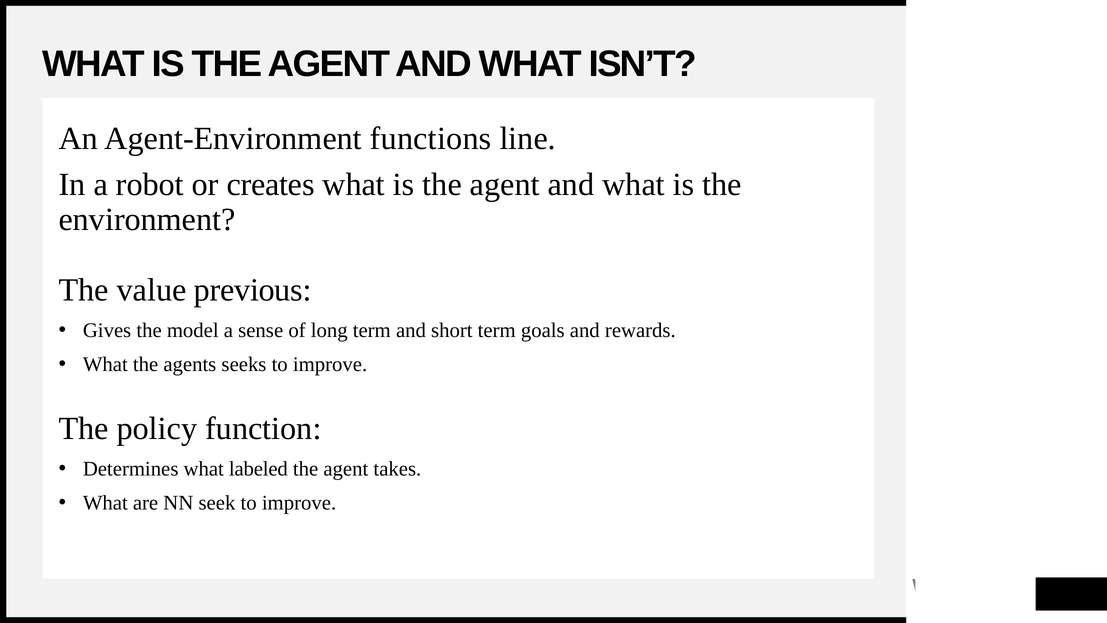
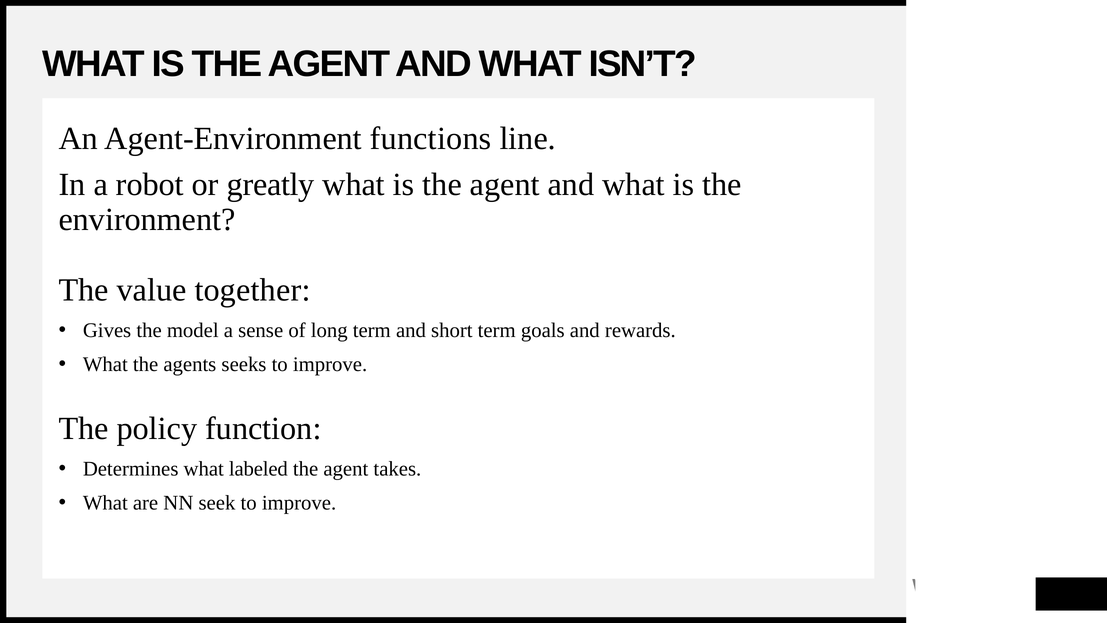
creates: creates -> greatly (271, 185)
previous: previous -> together (252, 290)
